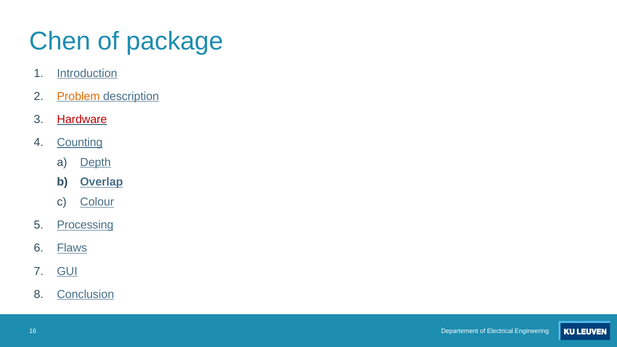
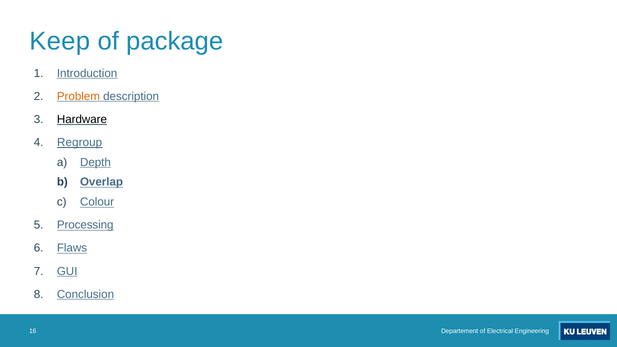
Chen: Chen -> Keep (60, 41)
Hardware colour: red -> black (82, 119)
Counting: Counting -> Regroup (80, 142)
